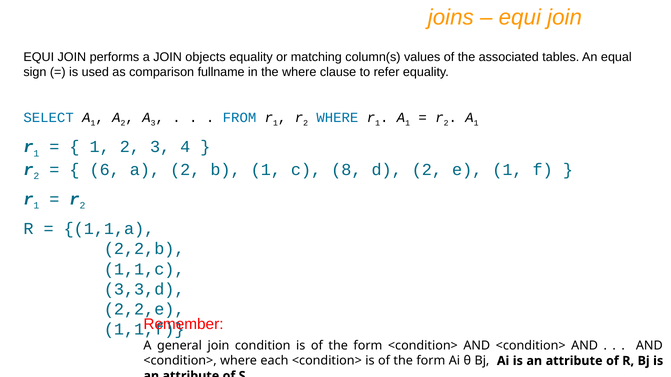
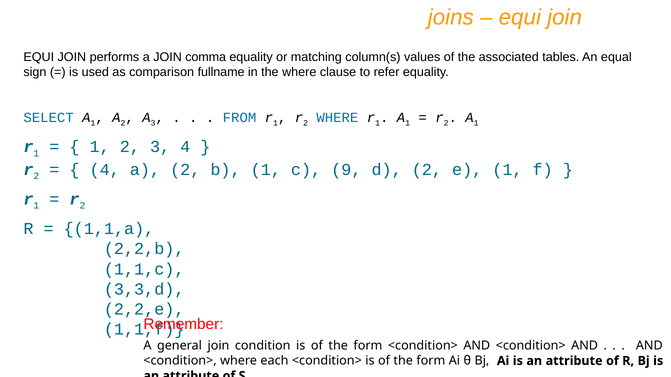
objects: objects -> comma (206, 57)
6: 6 -> 4 (105, 170)
8: 8 -> 9 (346, 170)
